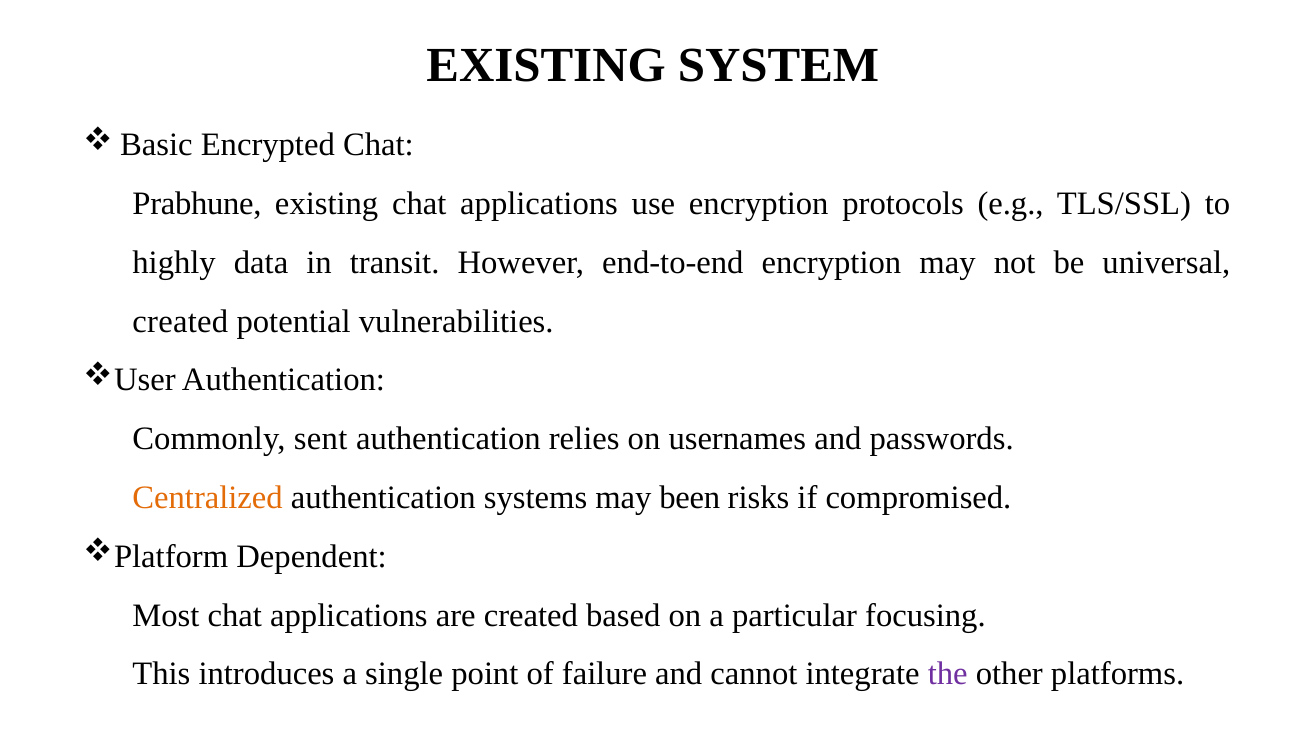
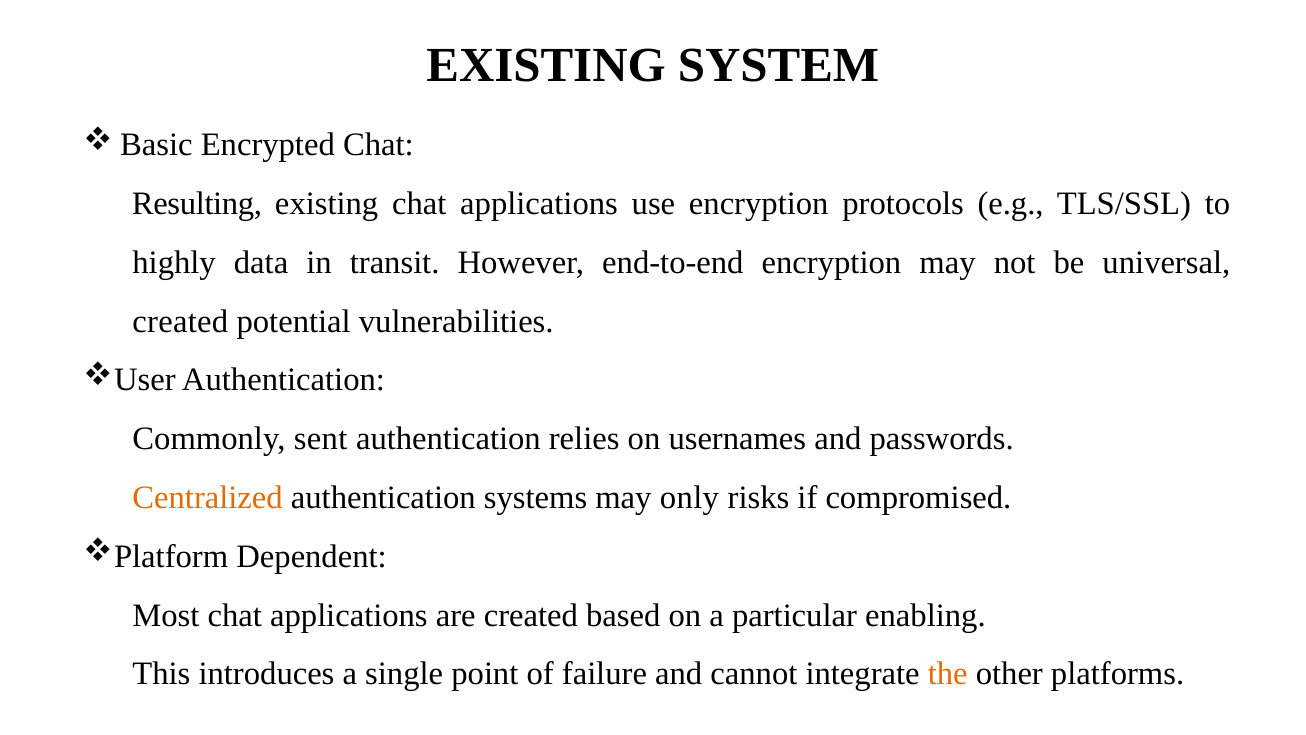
Prabhune: Prabhune -> Resulting (197, 204)
been: been -> only (689, 497)
focusing: focusing -> enabling (925, 615)
the colour: purple -> orange (948, 674)
